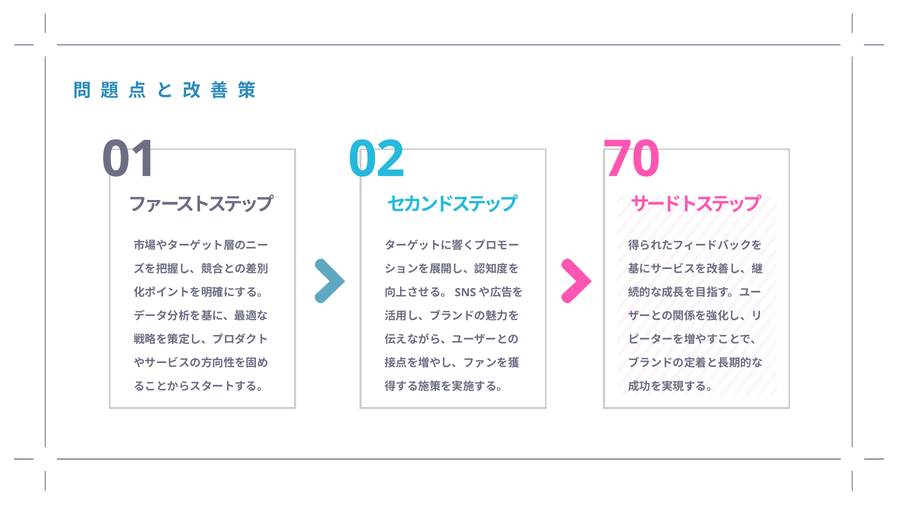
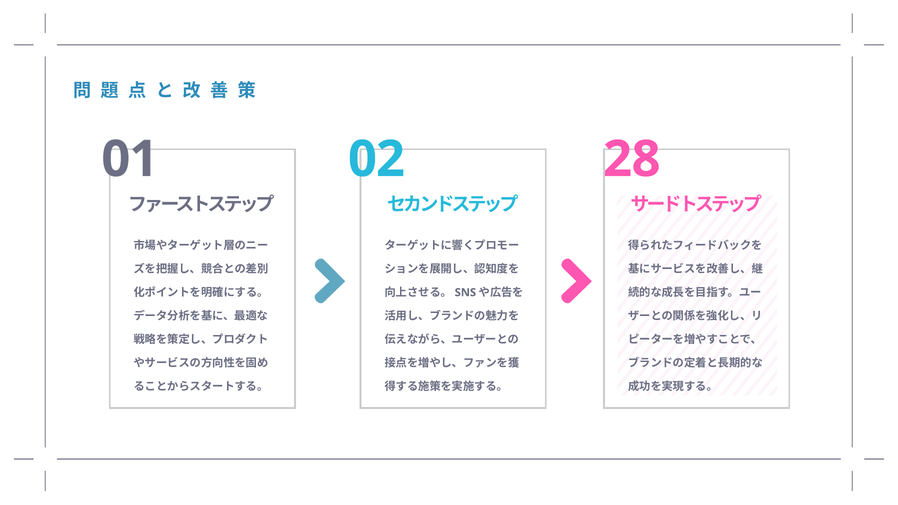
70: 70 -> 28 (632, 159)
